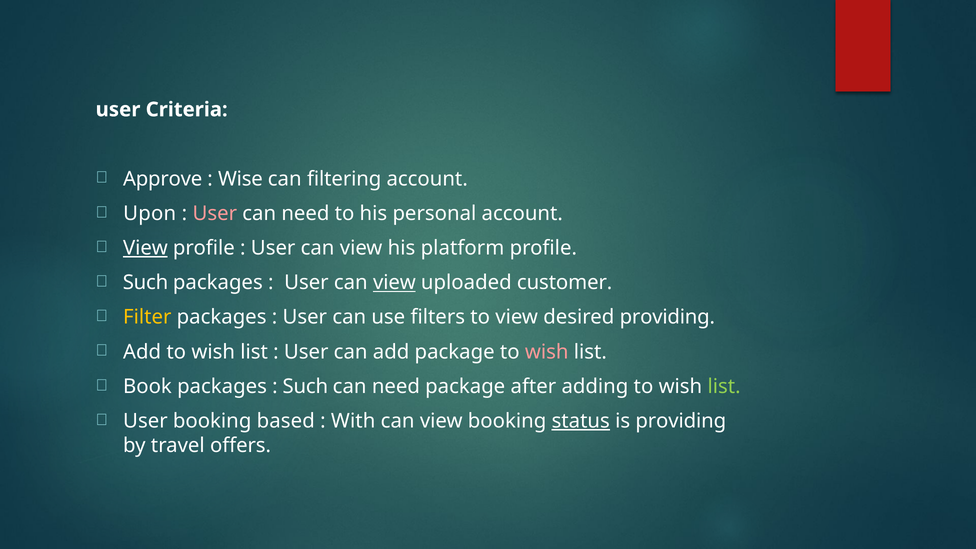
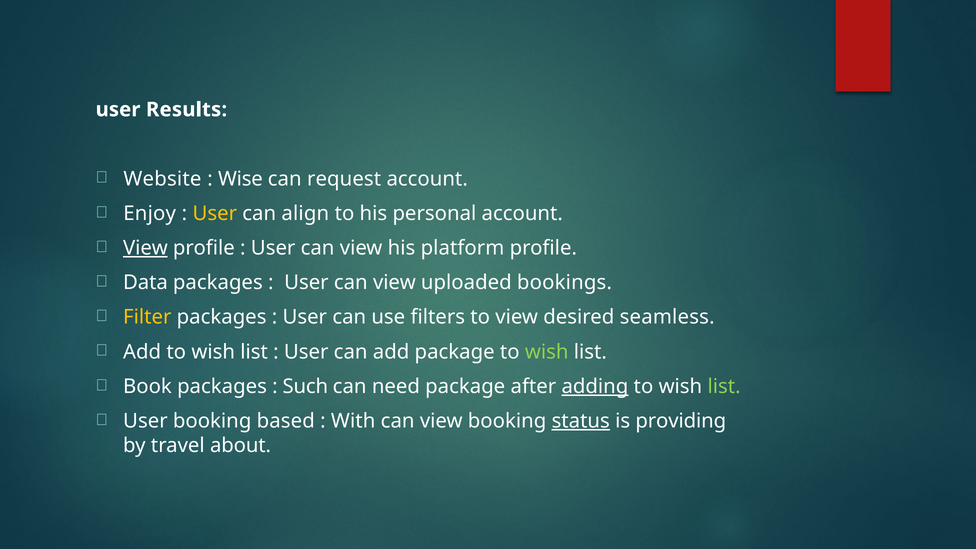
Criteria: Criteria -> Results (187, 110)
Approve: Approve -> Website (162, 179)
filtering: filtering -> request (344, 179)
Upon: Upon -> Enjoy (150, 213)
User colour: pink -> yellow (215, 213)
need: need -> align (305, 213)
Such: Such -> Data (145, 283)
view underline: present -> none (394, 283)
customer: customer -> bookings (564, 283)
desired providing: providing -> seamless (667, 317)
wish colour: pink -> light green (547, 352)
adding underline: none -> present (595, 386)
offers: offers -> about (241, 446)
